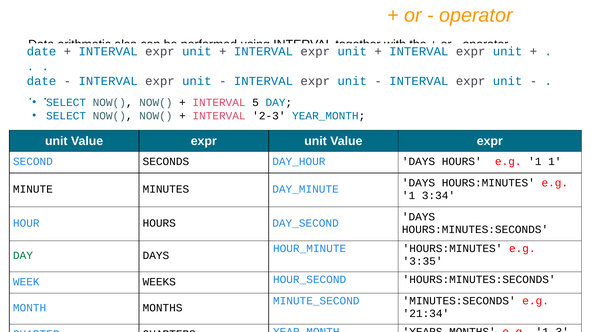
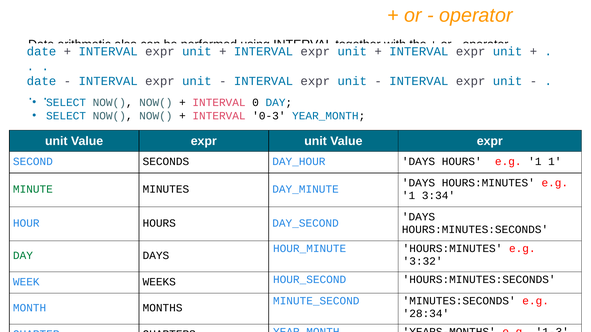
5: 5 -> 0 (256, 103)
2-3: 2-3 -> 0-3 (269, 116)
MINUTE colour: black -> green (33, 189)
3:35: 3:35 -> 3:32 (423, 261)
21:34: 21:34 -> 28:34 (426, 314)
